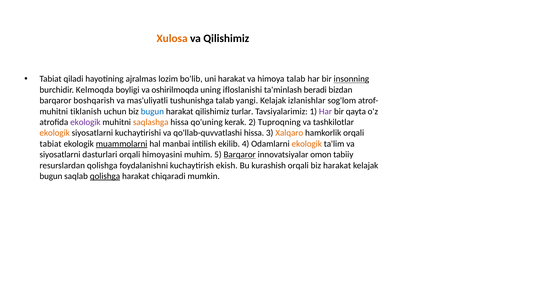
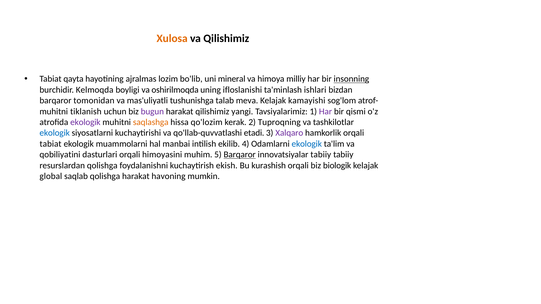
qiladi: qiladi -> qayta (74, 79)
uni harakat: harakat -> mineral (232, 79)
himoya talab: talab -> milliy (296, 79)
beradi: beradi -> ishlari (315, 90)
boshqarish: boshqarish -> tomonidan (94, 101)
yangi: yangi -> meva (247, 101)
izlanishlar: izlanishlar -> kamayishi (307, 101)
bugun colour: blue -> purple (152, 112)
turlar: turlar -> yangi (242, 112)
qayta: qayta -> qismi (356, 112)
qo'uning: qo'uning -> qo'lozim (207, 122)
ekologik colour: orange -> blue (55, 133)
qo'llab-quvvatlashi hissa: hissa -> etadi (254, 133)
Xalqaro colour: orange -> purple (289, 133)
muammolarni underline: present -> none (122, 144)
ekologik colour: orange -> blue (307, 144)
siyosatlarni: siyosatlarni -> qobiliyatini (60, 155)
innovatsiyalar omon: omon -> tabiiy (321, 155)
biz harakat: harakat -> biologik (337, 166)
bugun: bugun -> global (51, 176)
qolishga underline: present -> none (105, 176)
chiqaradi: chiqaradi -> havoning (169, 176)
